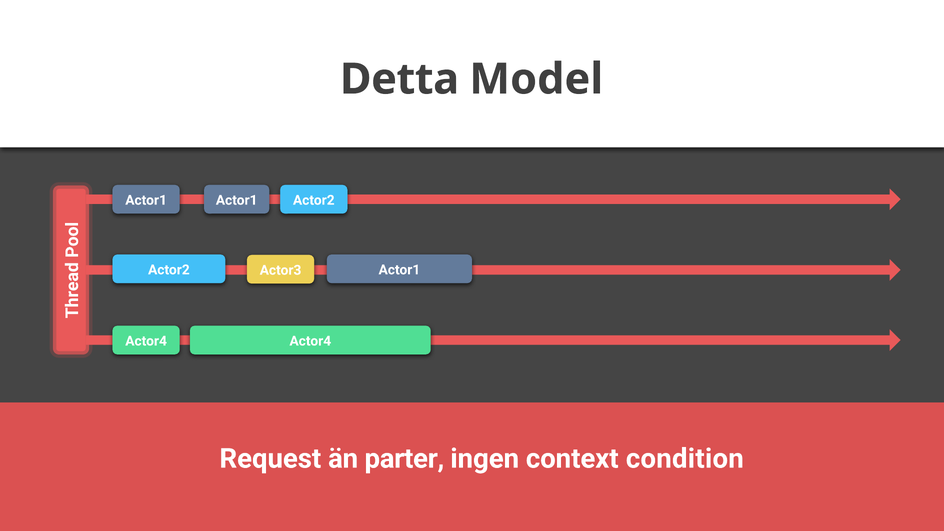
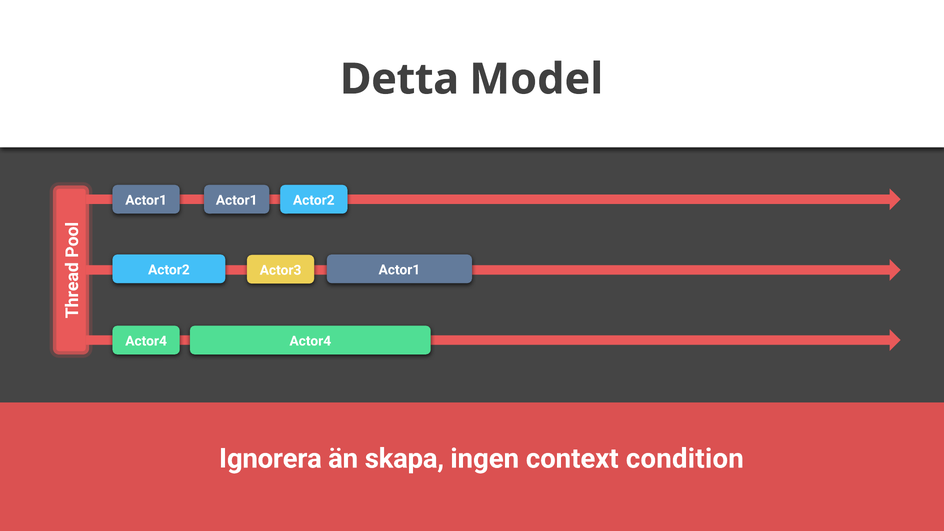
Request: Request -> Ignorera (271, 459)
parter: parter -> skapa (404, 459)
